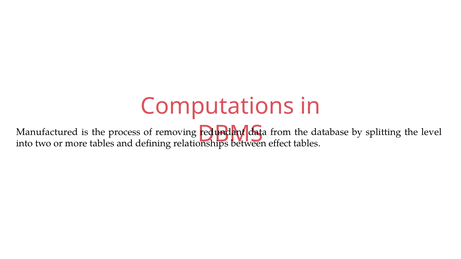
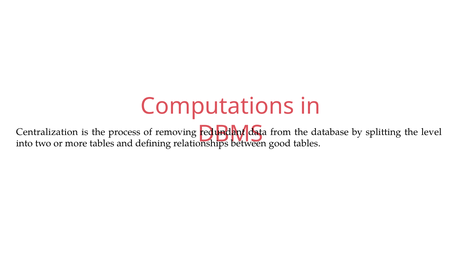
Manufactured: Manufactured -> Centralization (47, 132)
effect: effect -> good (280, 144)
